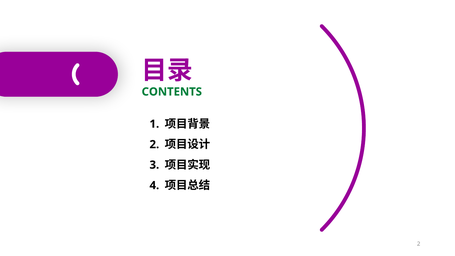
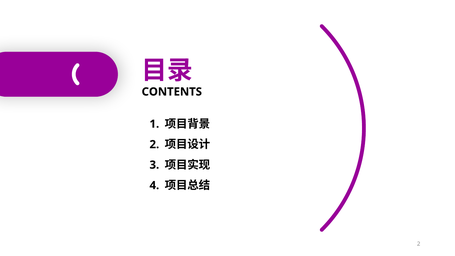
CONTENTS colour: green -> black (172, 92)
